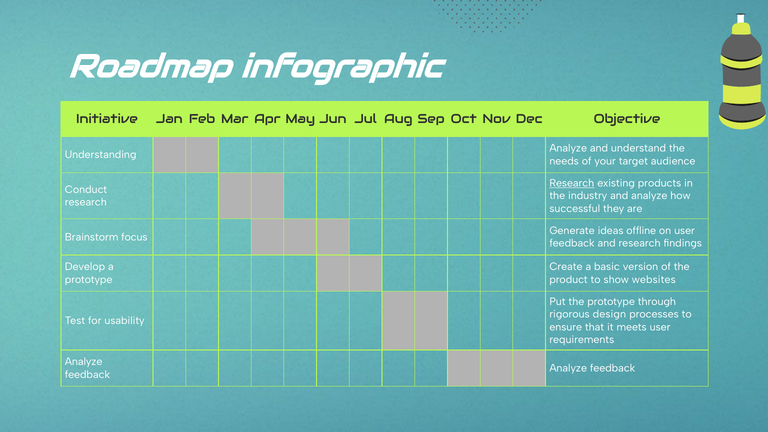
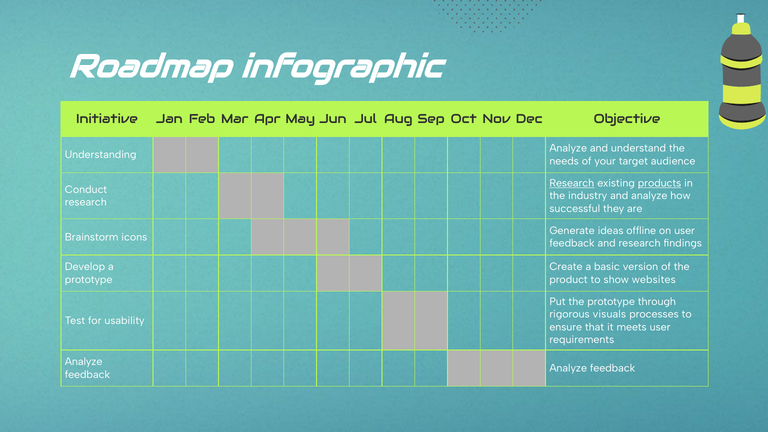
products underline: none -> present (660, 183)
focus: focus -> icons (134, 237)
design: design -> visuals (609, 314)
